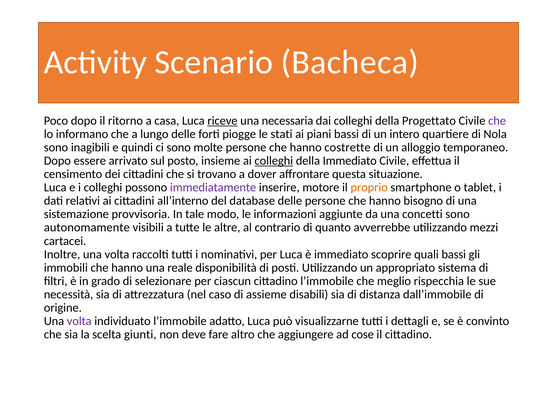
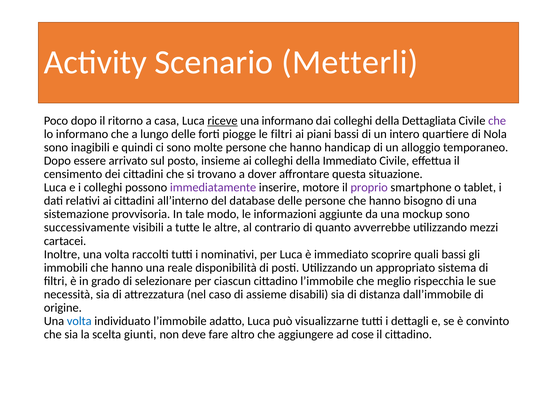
Bacheca: Bacheca -> Metterli (350, 62)
una necessaria: necessaria -> informano (288, 121)
Progettato: Progettato -> Dettagliata (429, 121)
le stati: stati -> filtri (281, 134)
costrette: costrette -> handicap (347, 147)
colleghi underline: present -> none (274, 161)
proprio colour: orange -> purple (369, 187)
concetti: concetti -> mockup (422, 214)
autonomamente: autonomamente -> successivamente (87, 227)
volta colour: purple -> blue (79, 321)
